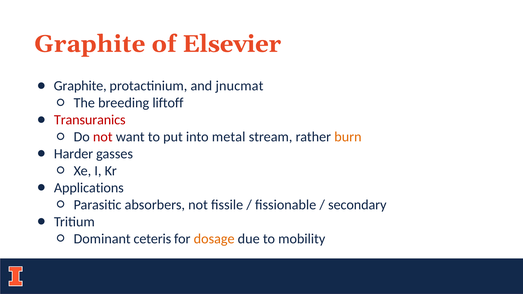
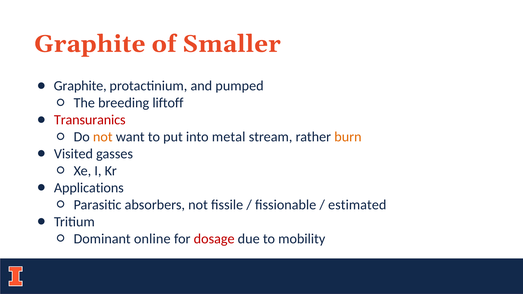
Elsevier: Elsevier -> Smaller (232, 44)
jnucmat: jnucmat -> pumped (240, 86)
not colour: red -> orange (103, 137)
Harder: Harder -> Visited (73, 154)
secondary: secondary -> estimated (357, 205)
ceteris: ceteris -> online (152, 239)
dosage colour: orange -> red (214, 239)
